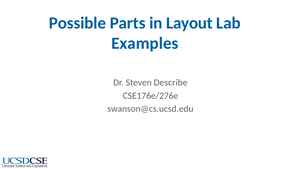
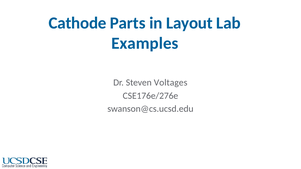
Possible: Possible -> Cathode (78, 23)
Describe: Describe -> Voltages (171, 83)
